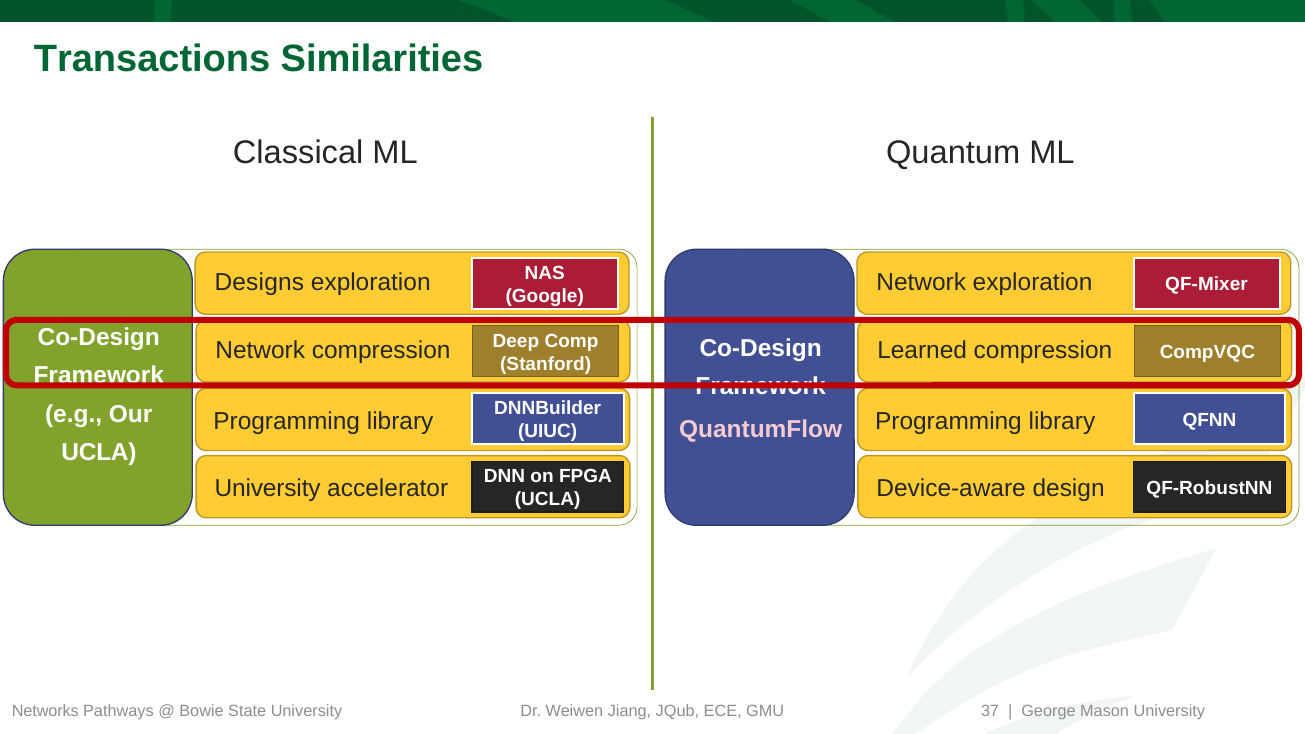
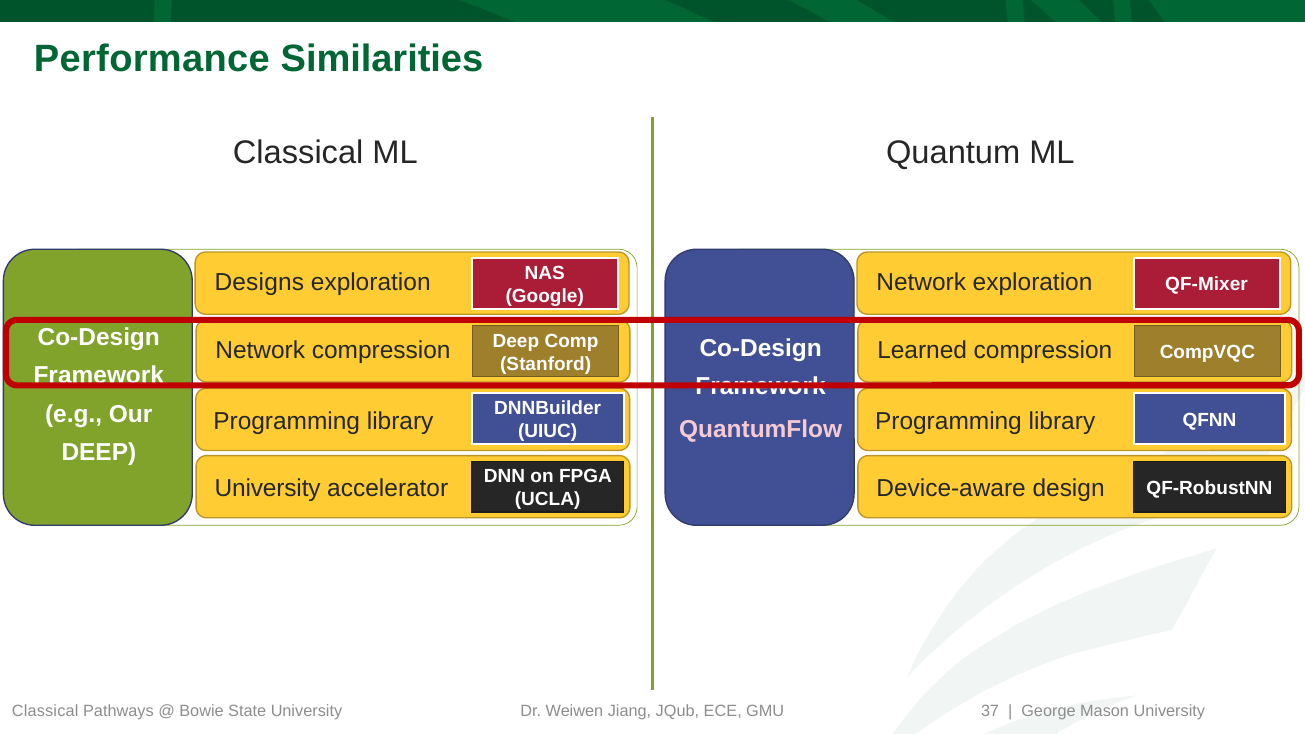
Transactions: Transactions -> Performance (152, 59)
UCLA: UCLA -> DEEP (99, 452)
Networks: Networks -> Classical (45, 711)
